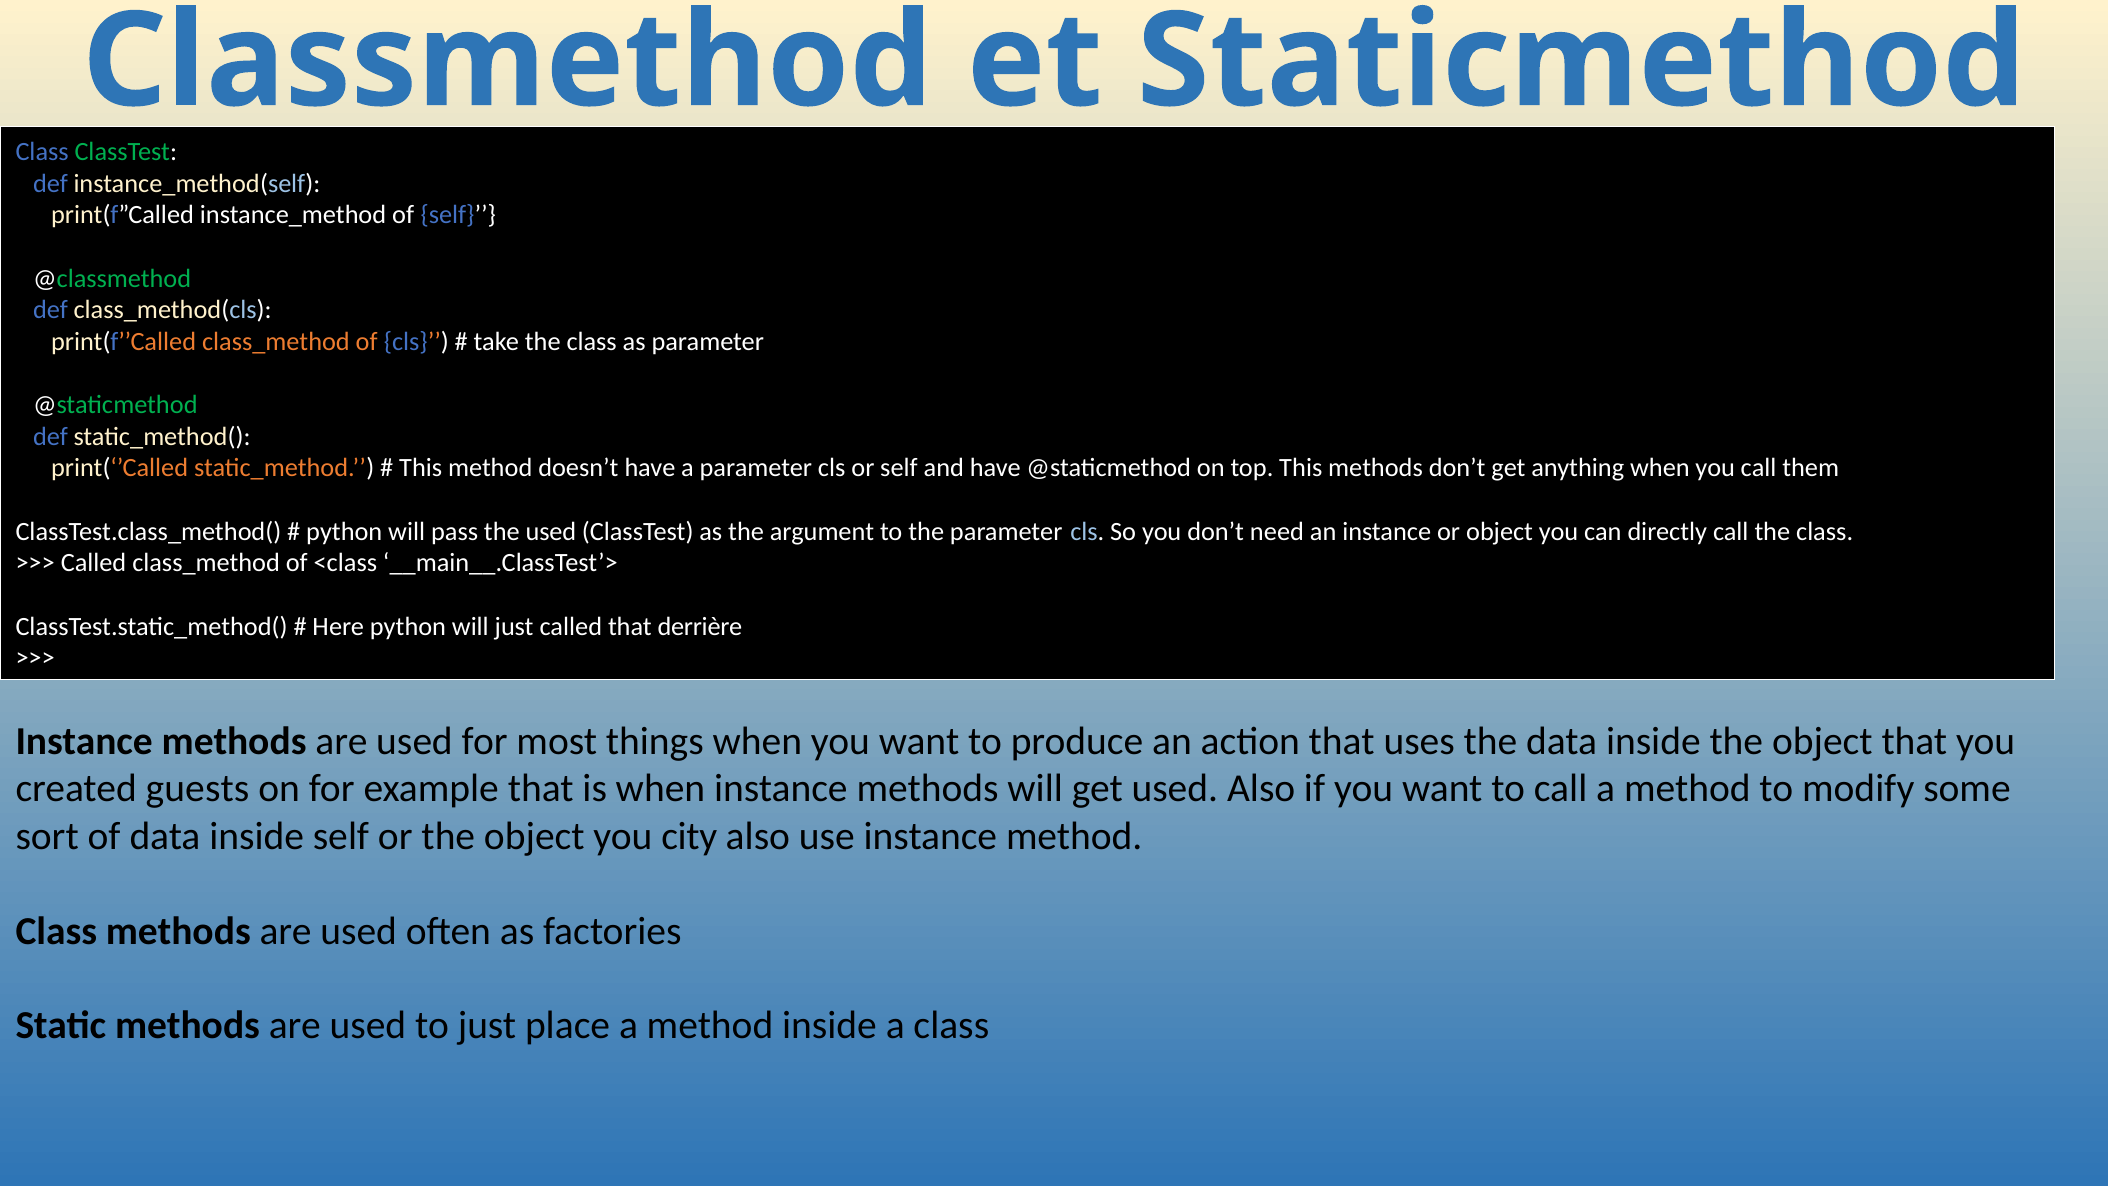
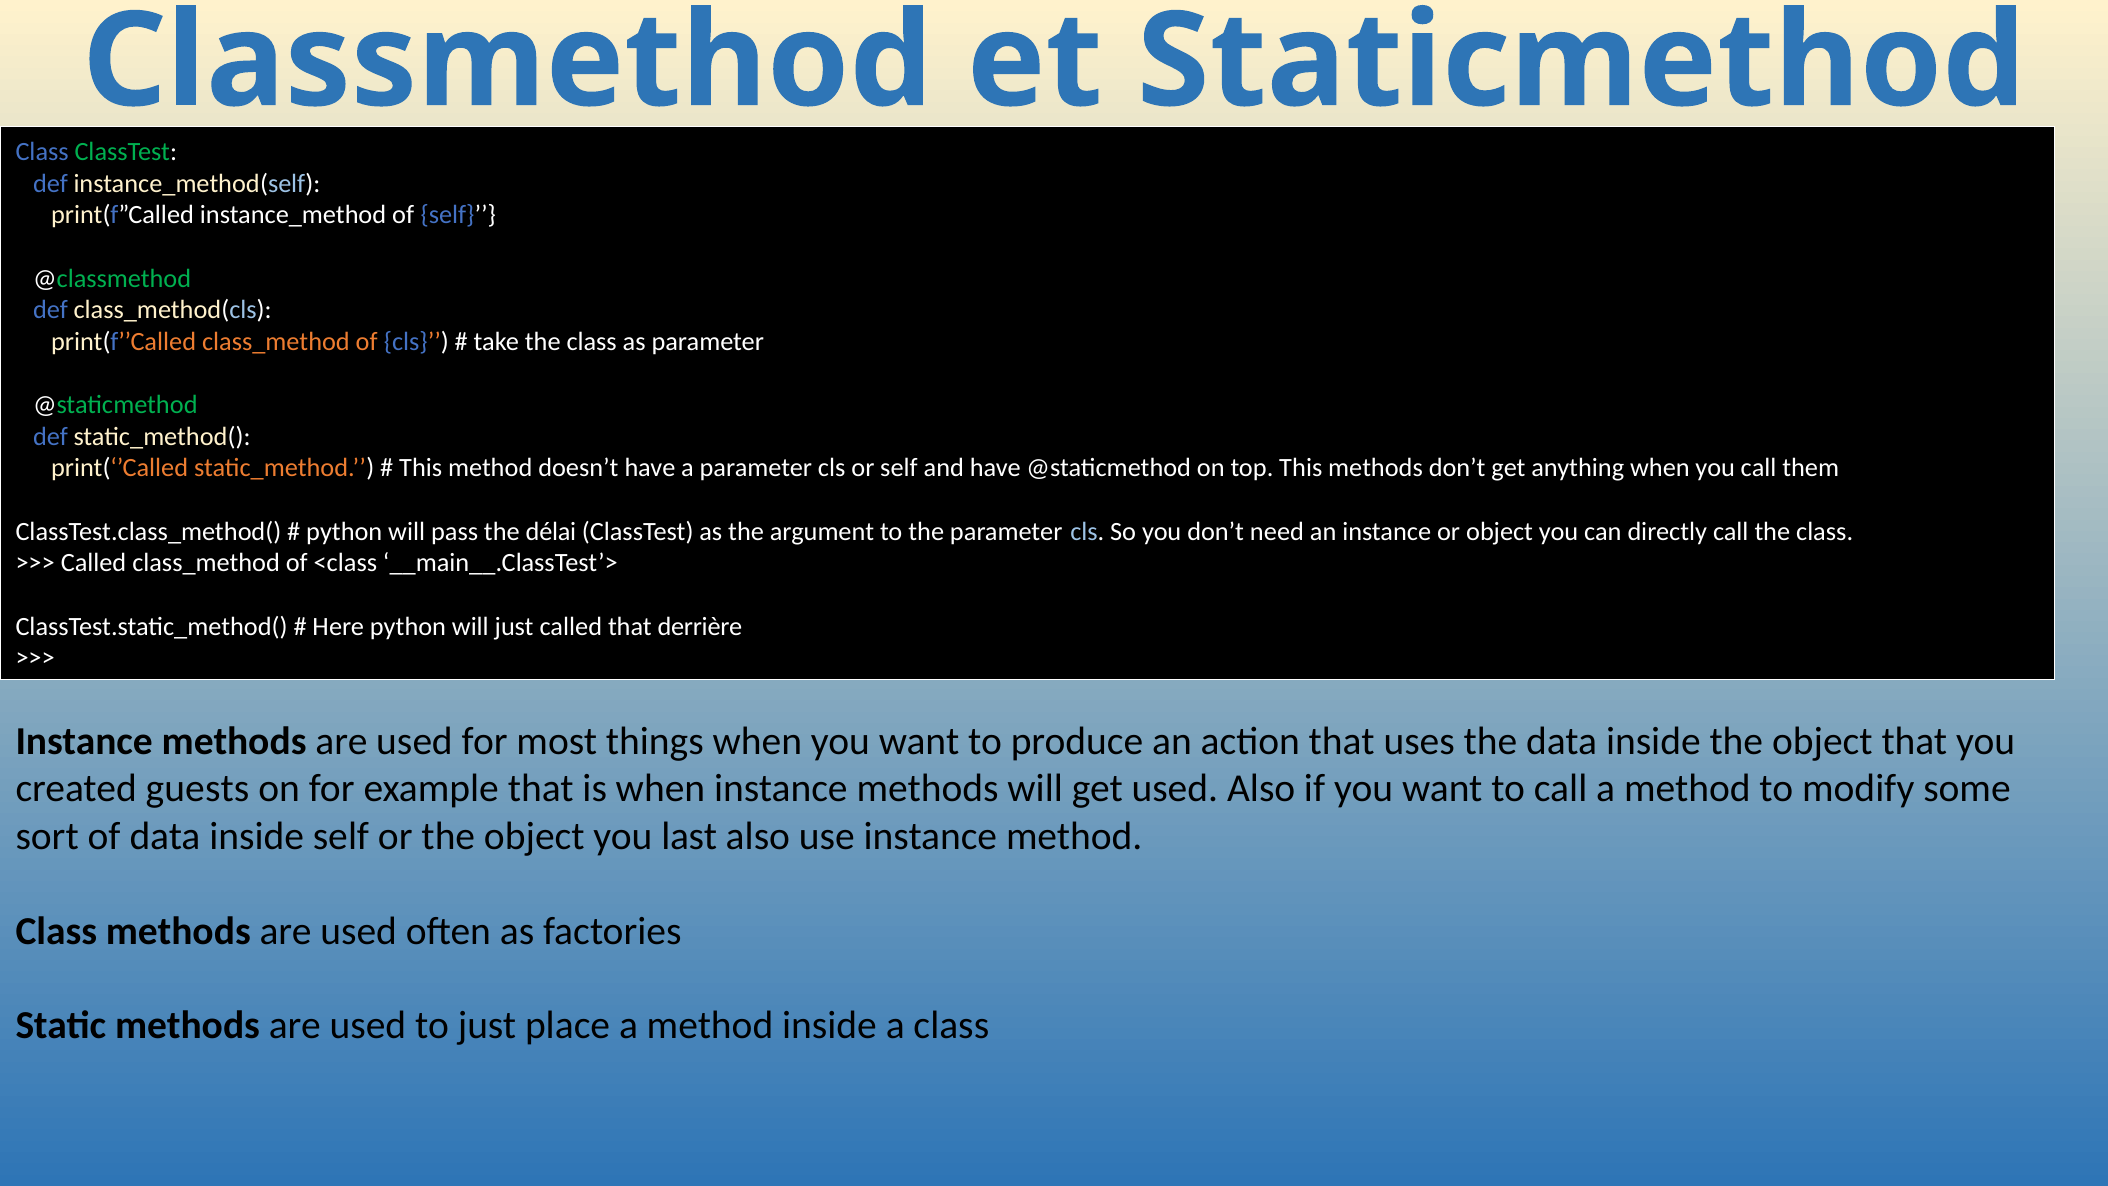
the used: used -> délai (551, 531)
city: city -> last (689, 836)
